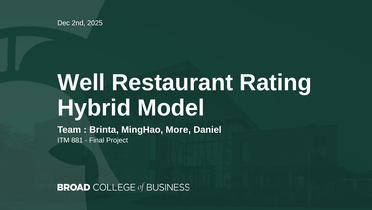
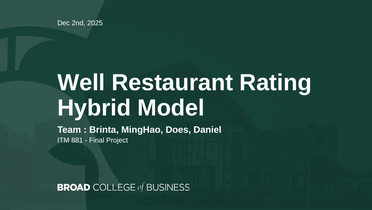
More: More -> Does (178, 129)
